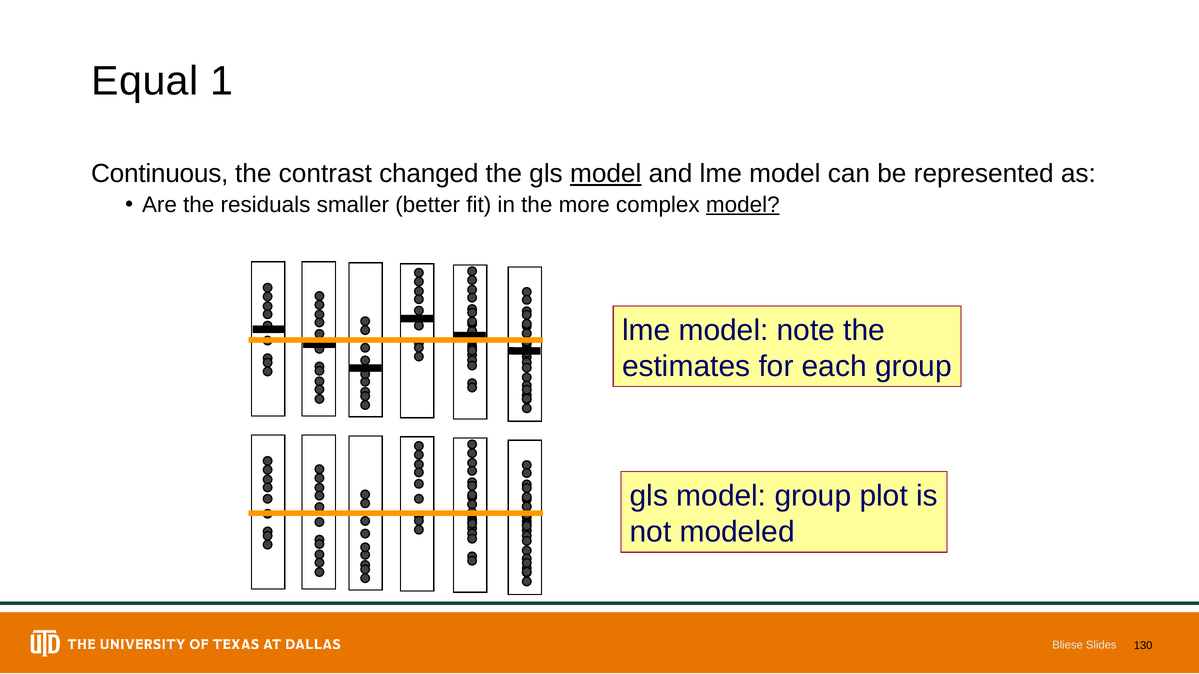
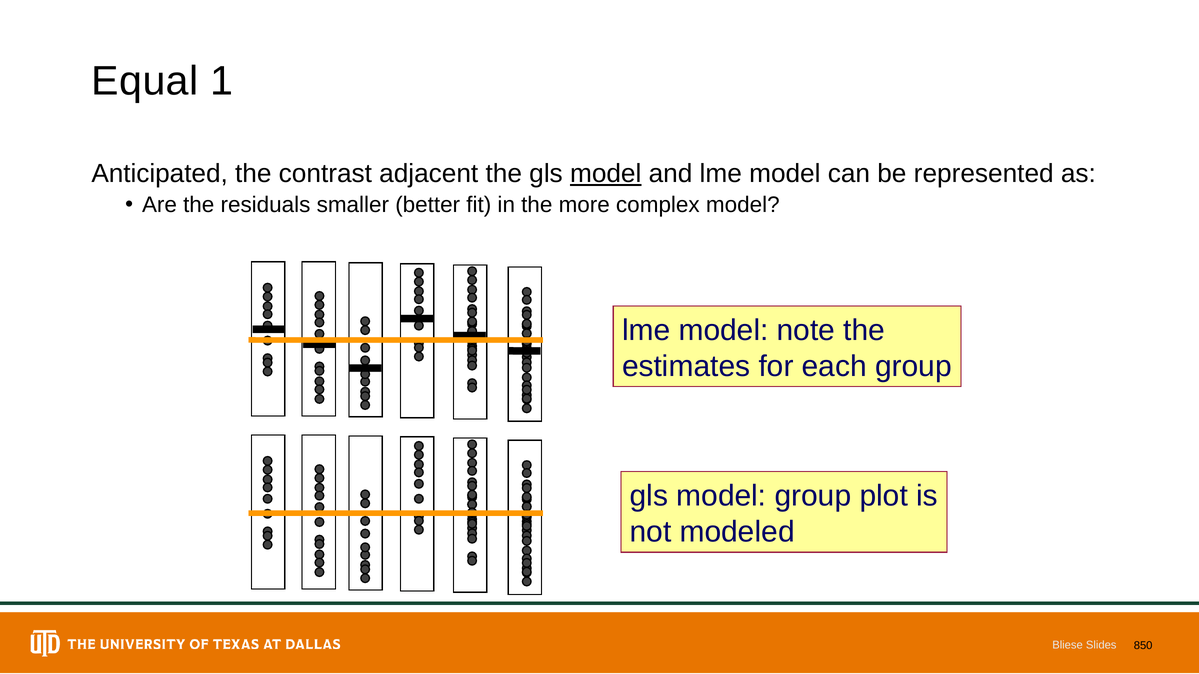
Continuous: Continuous -> Anticipated (160, 174)
changed: changed -> adjacent (429, 174)
model underline: present -> none (743, 205)
130: 130 -> 850 (1143, 646)
